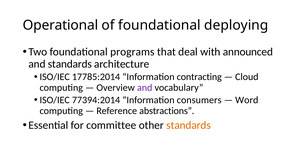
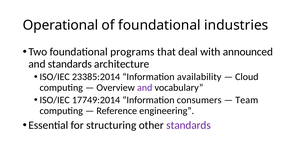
deploying: deploying -> industries (236, 25)
17785:2014: 17785:2014 -> 23385:2014 (96, 77)
contracting: contracting -> availability (199, 77)
77394:2014: 77394:2014 -> 17749:2014 (96, 100)
Word: Word -> Team (247, 100)
abstractions: abstractions -> engineering (167, 111)
committee: committee -> structuring (111, 125)
standards colour: orange -> purple (189, 125)
